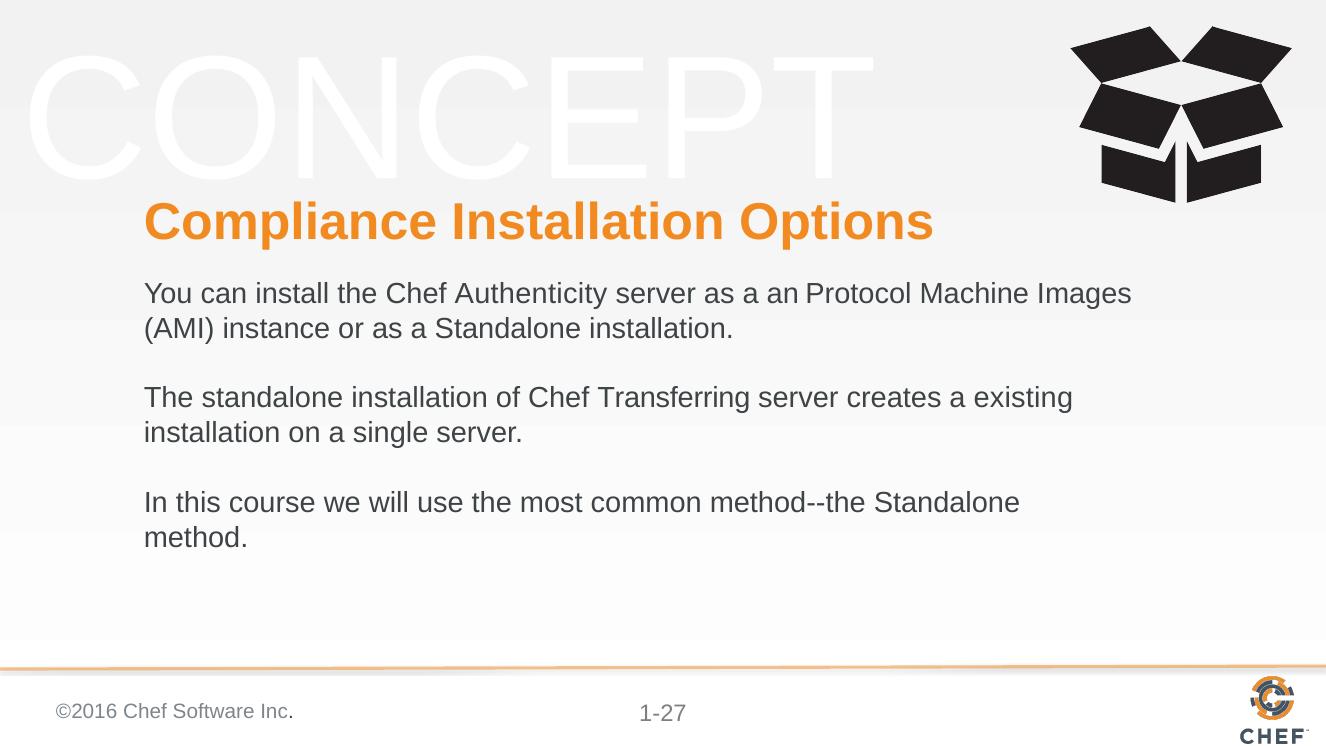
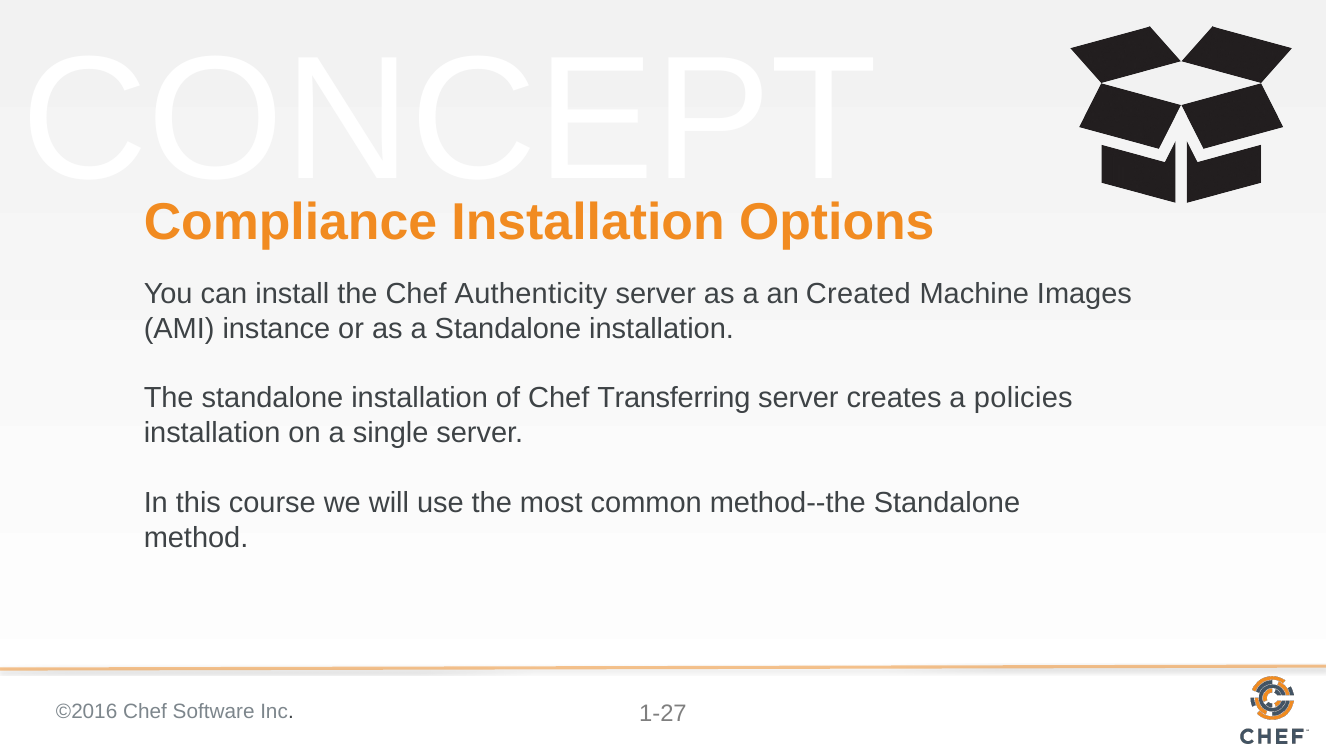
Protocol: Protocol -> Created (858, 294)
existing: existing -> policies (1023, 398)
